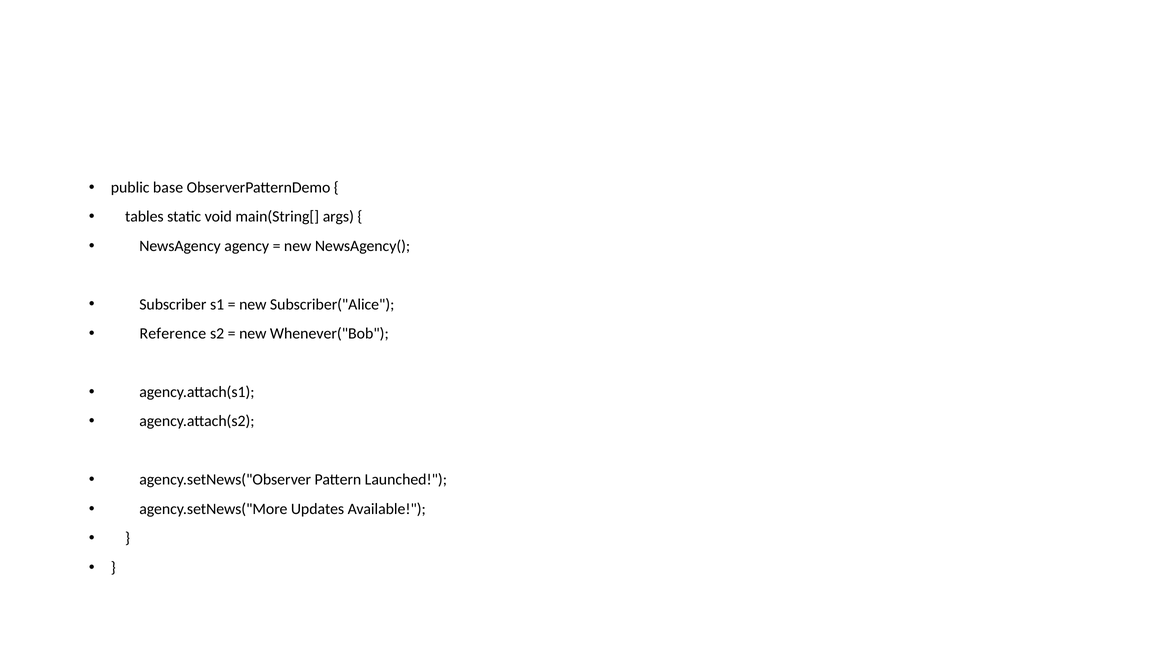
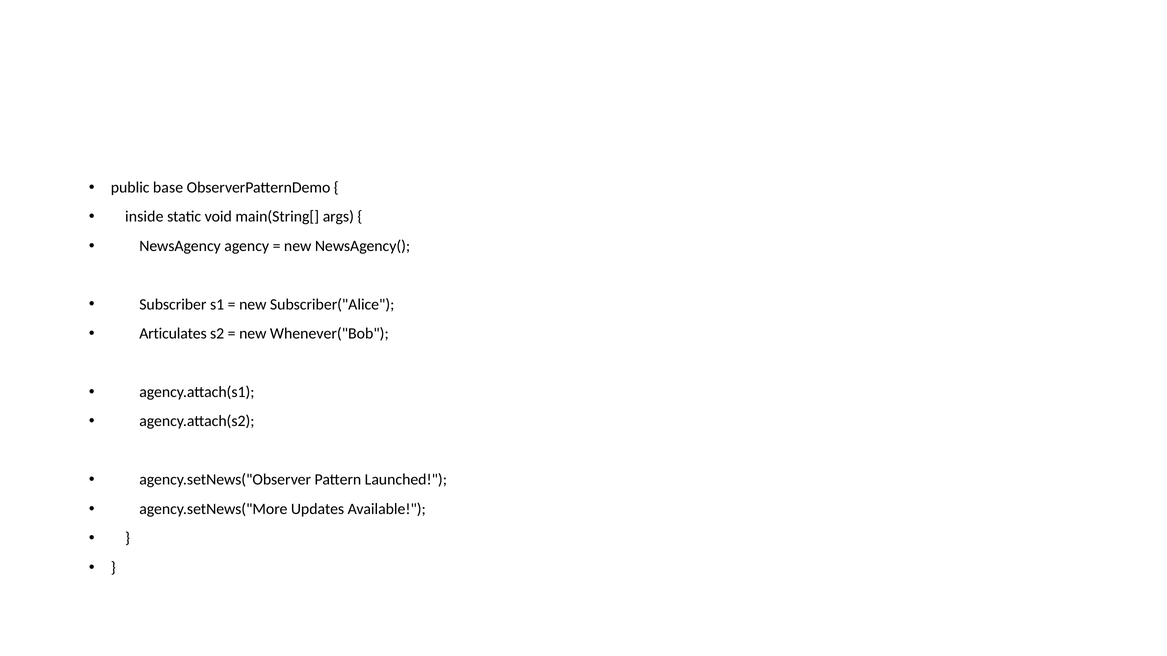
tables: tables -> inside (144, 217)
Reference: Reference -> Articulates (173, 334)
